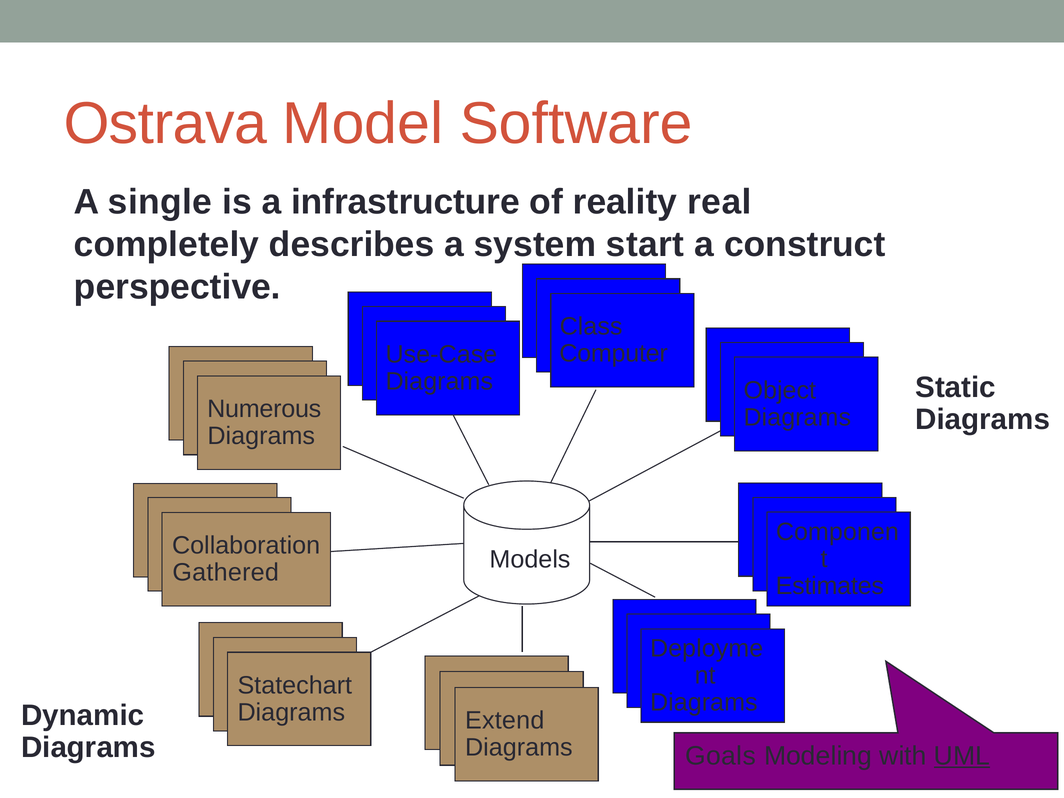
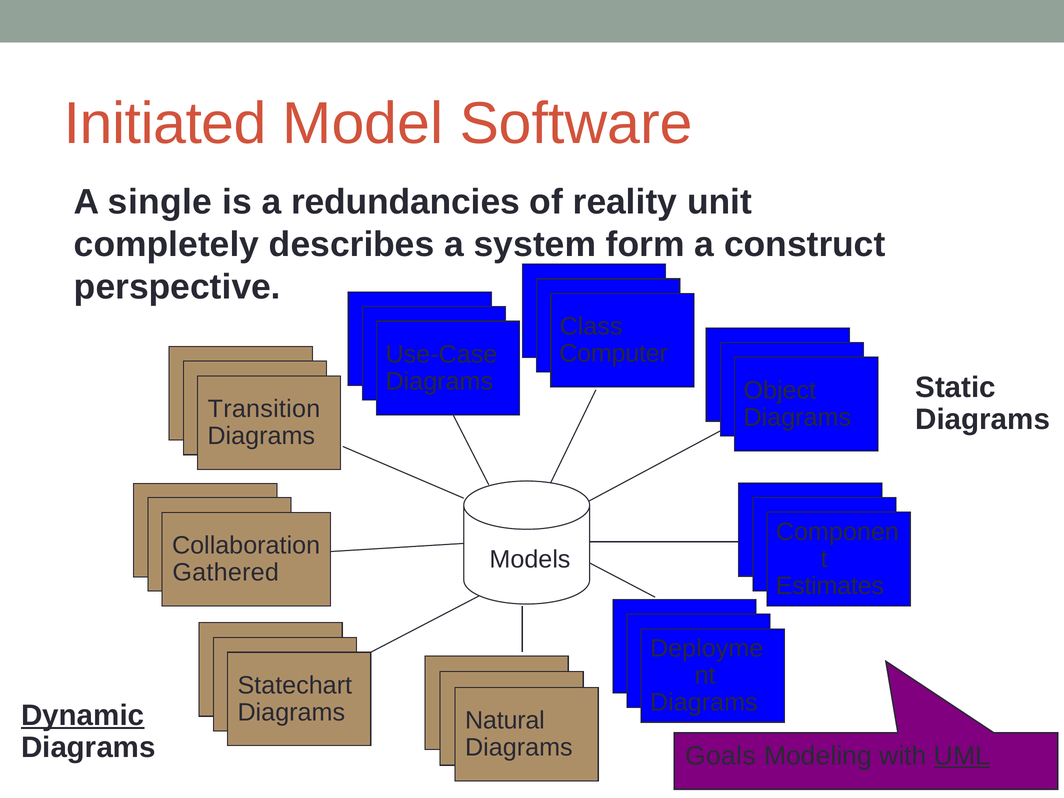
Ostrava: Ostrava -> Initiated (165, 124)
infrastructure: infrastructure -> redundancies (406, 202)
real: real -> unit (720, 202)
start: start -> form (645, 245)
Numerous: Numerous -> Transition (264, 409)
Dynamic underline: none -> present (83, 715)
Extend: Extend -> Natural (505, 720)
